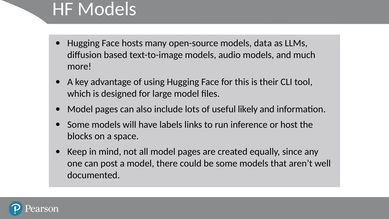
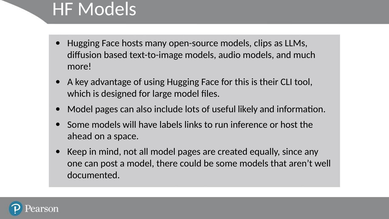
data: data -> clips (263, 43)
blocks: blocks -> ahead (80, 136)
